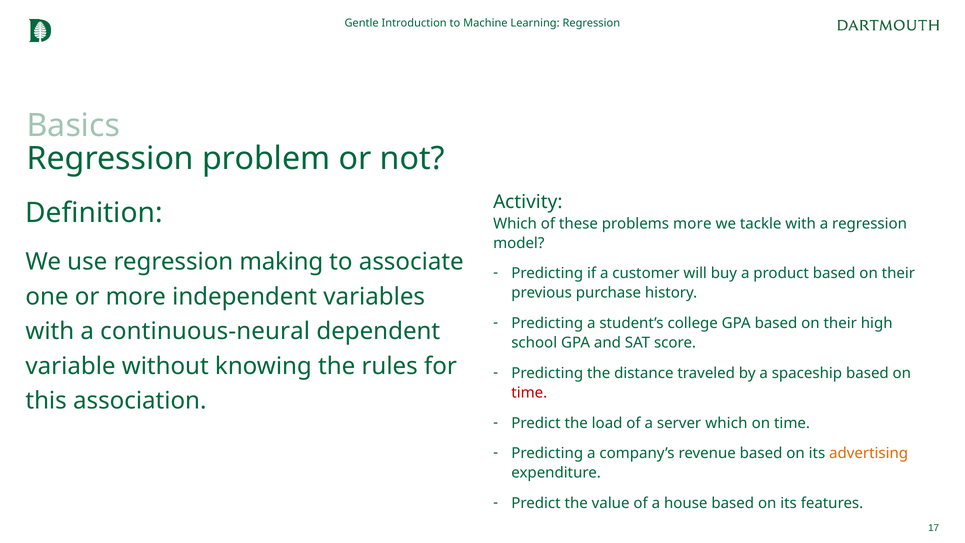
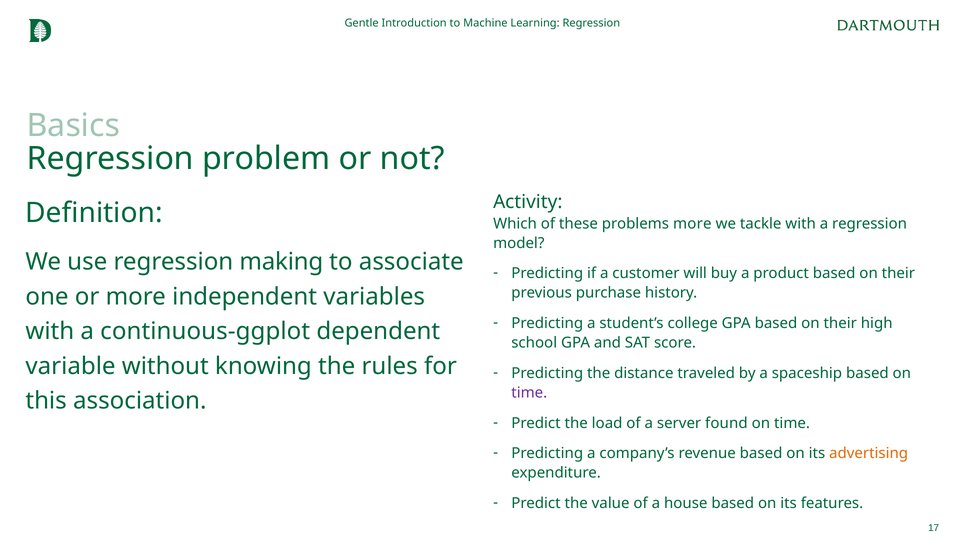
continuous-neural: continuous-neural -> continuous-ggplot (205, 331)
time colour: red -> purple (529, 393)
server which: which -> found (726, 423)
